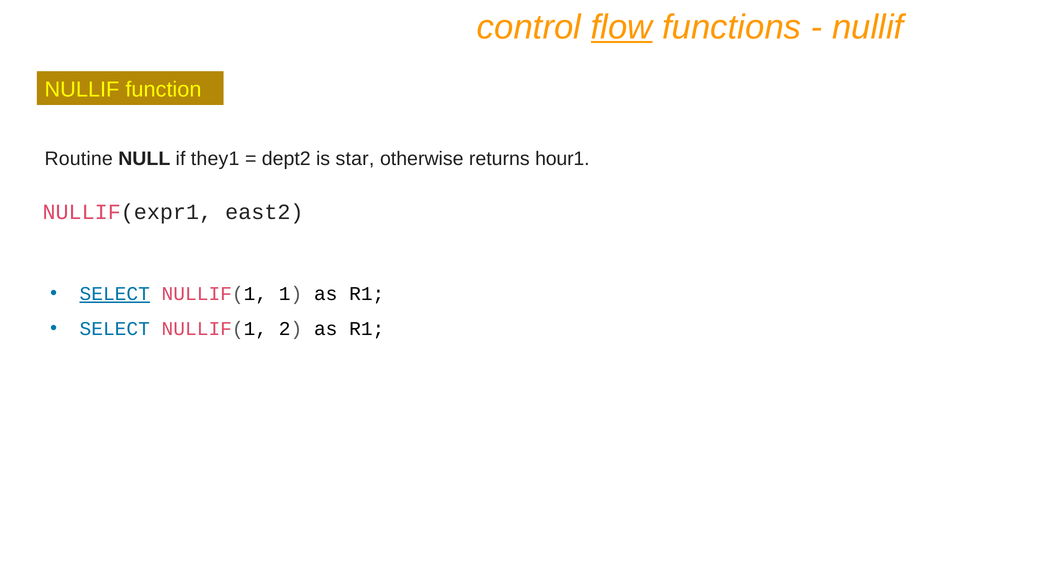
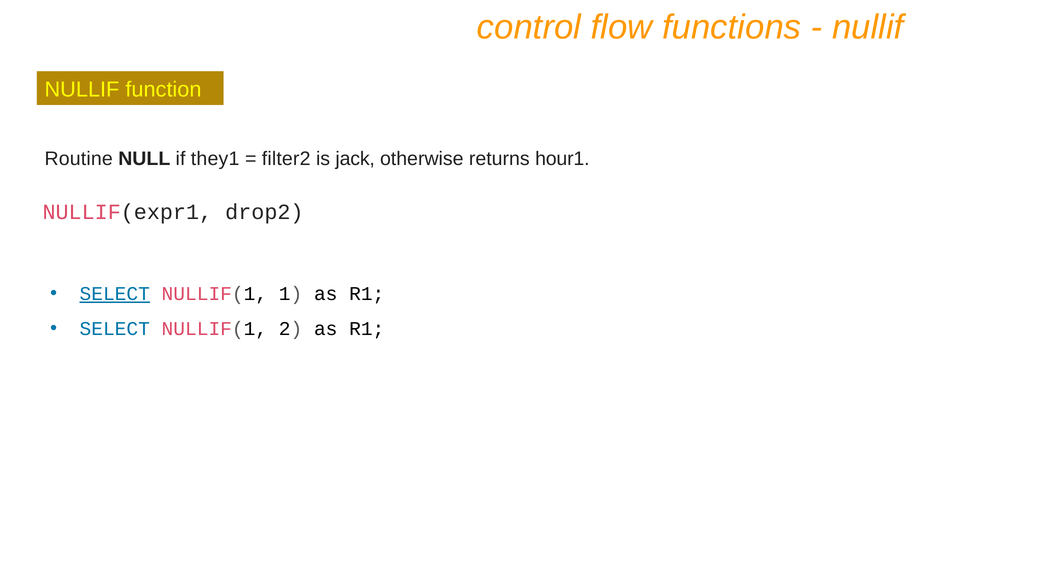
flow underline: present -> none (622, 27)
dept2: dept2 -> filter2 (286, 159)
star: star -> jack (355, 159)
east2: east2 -> drop2 (264, 212)
